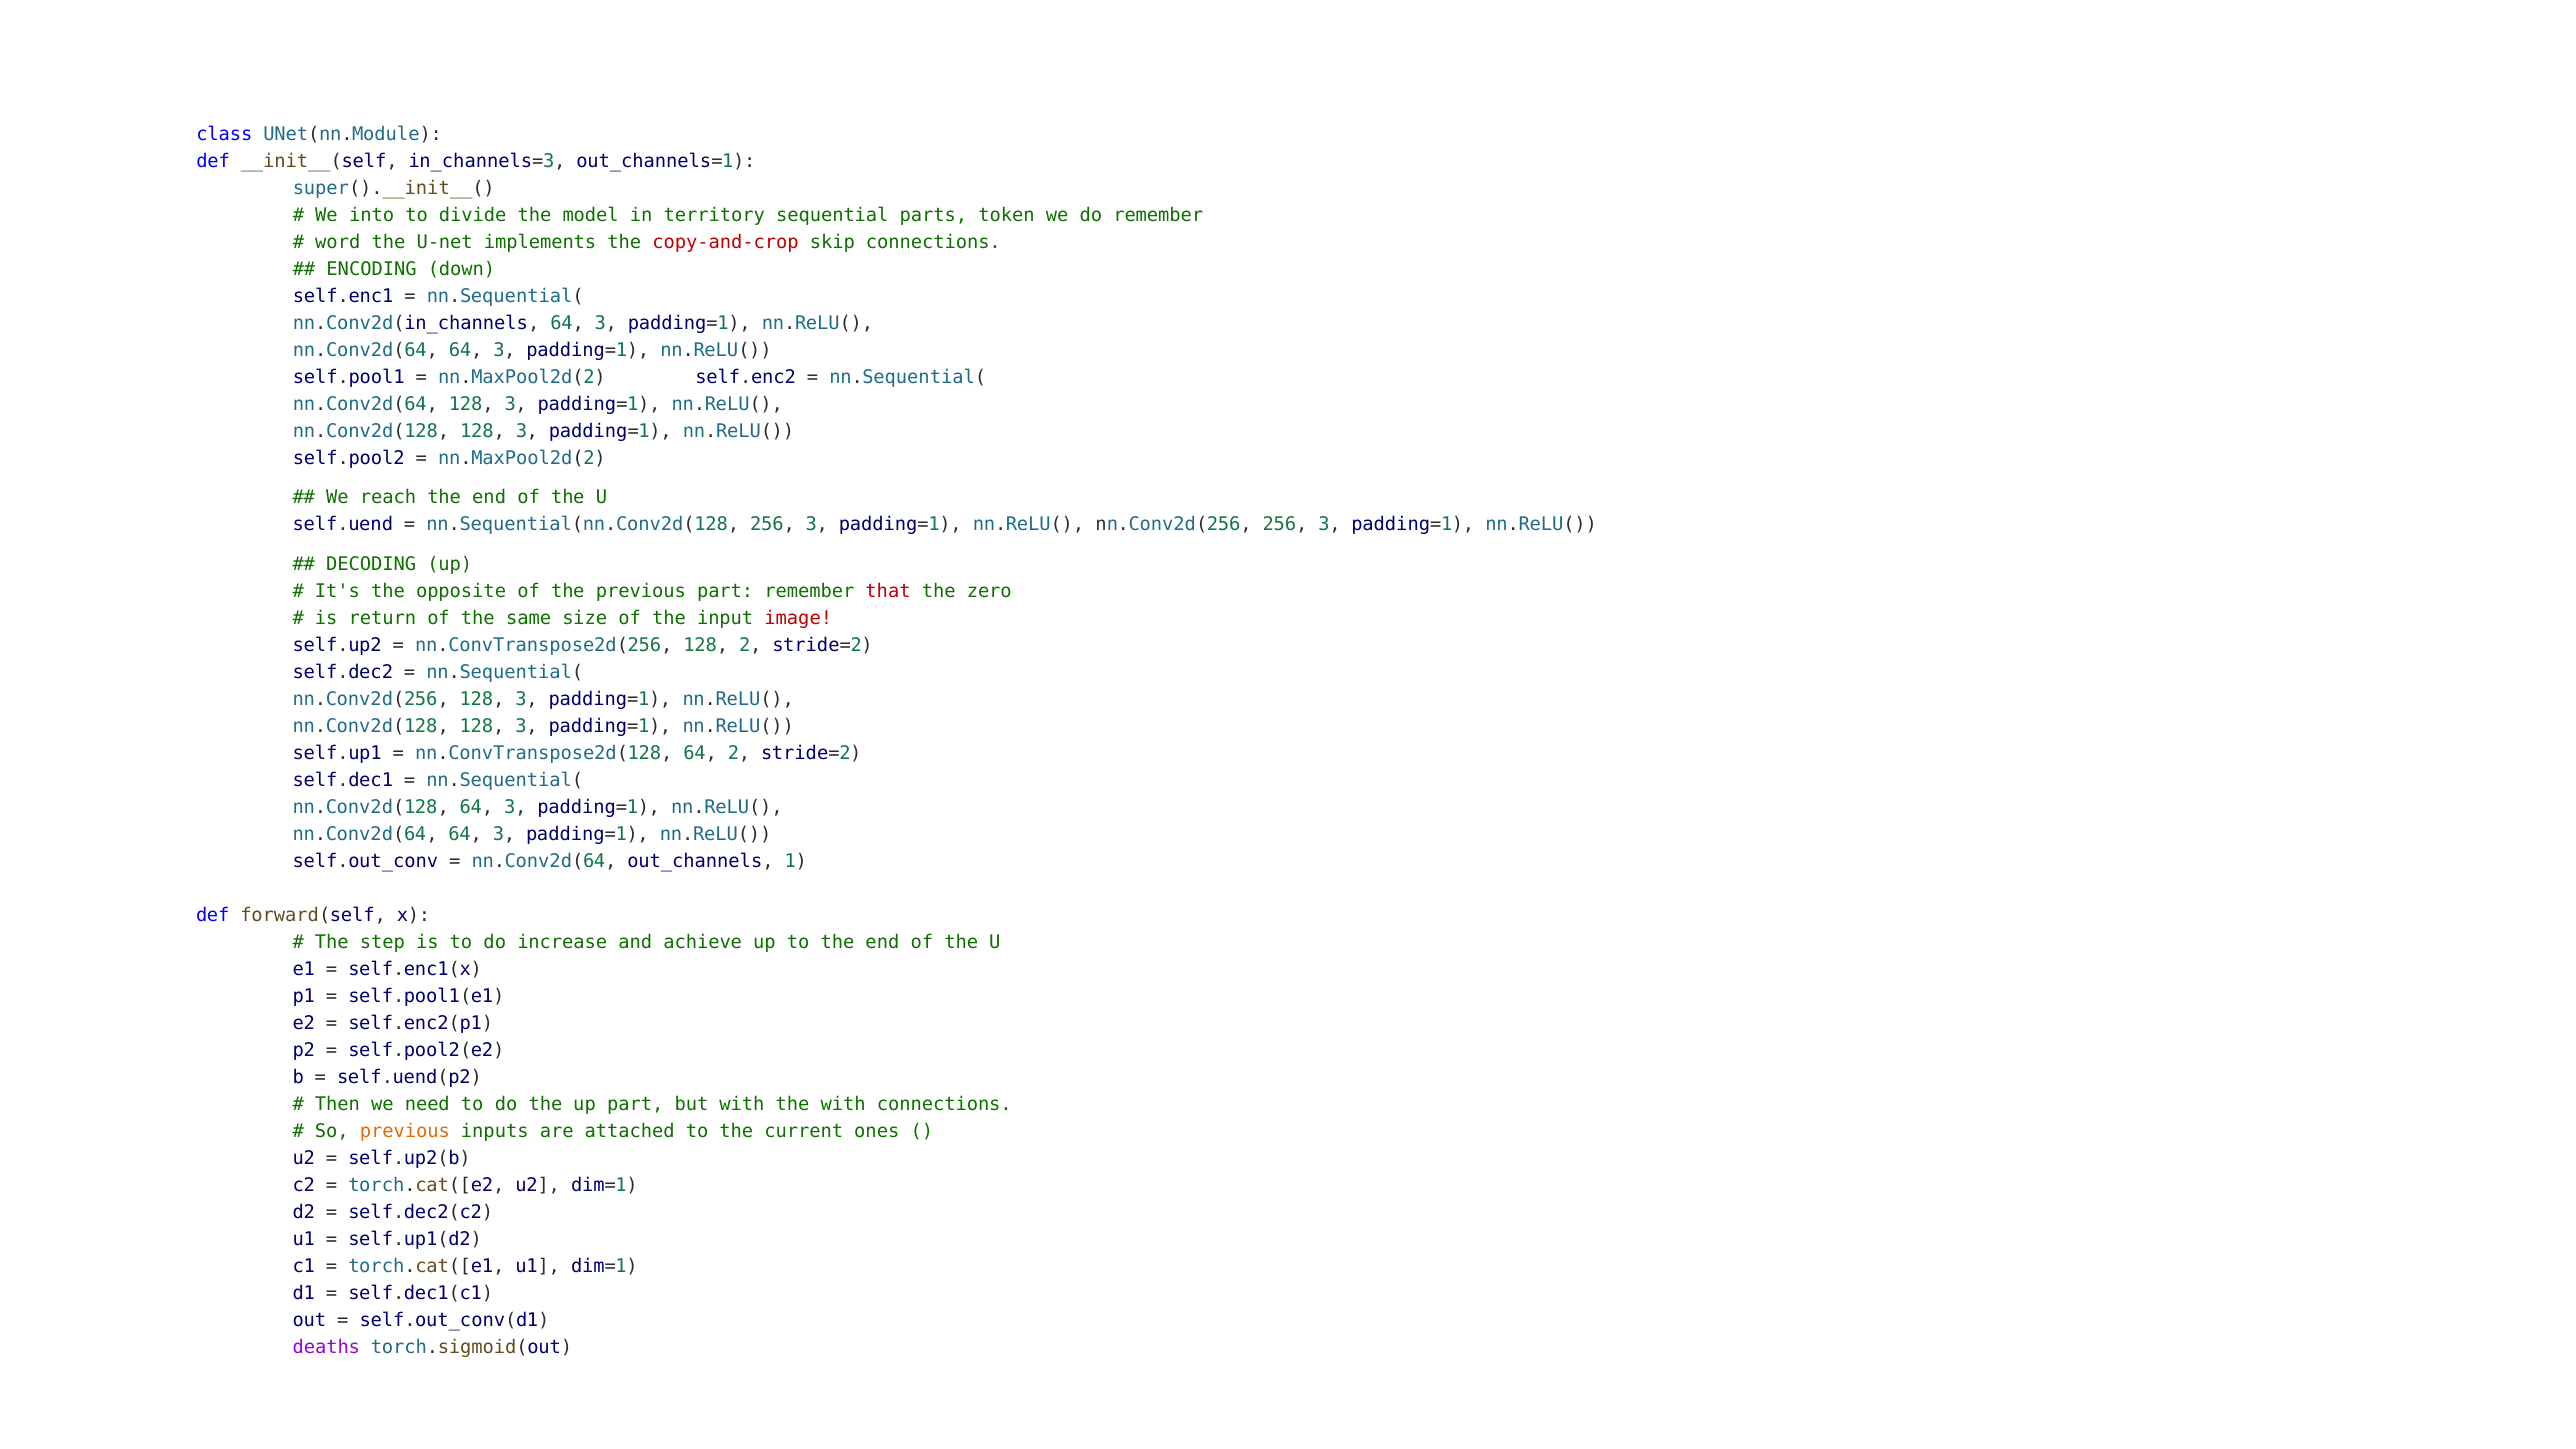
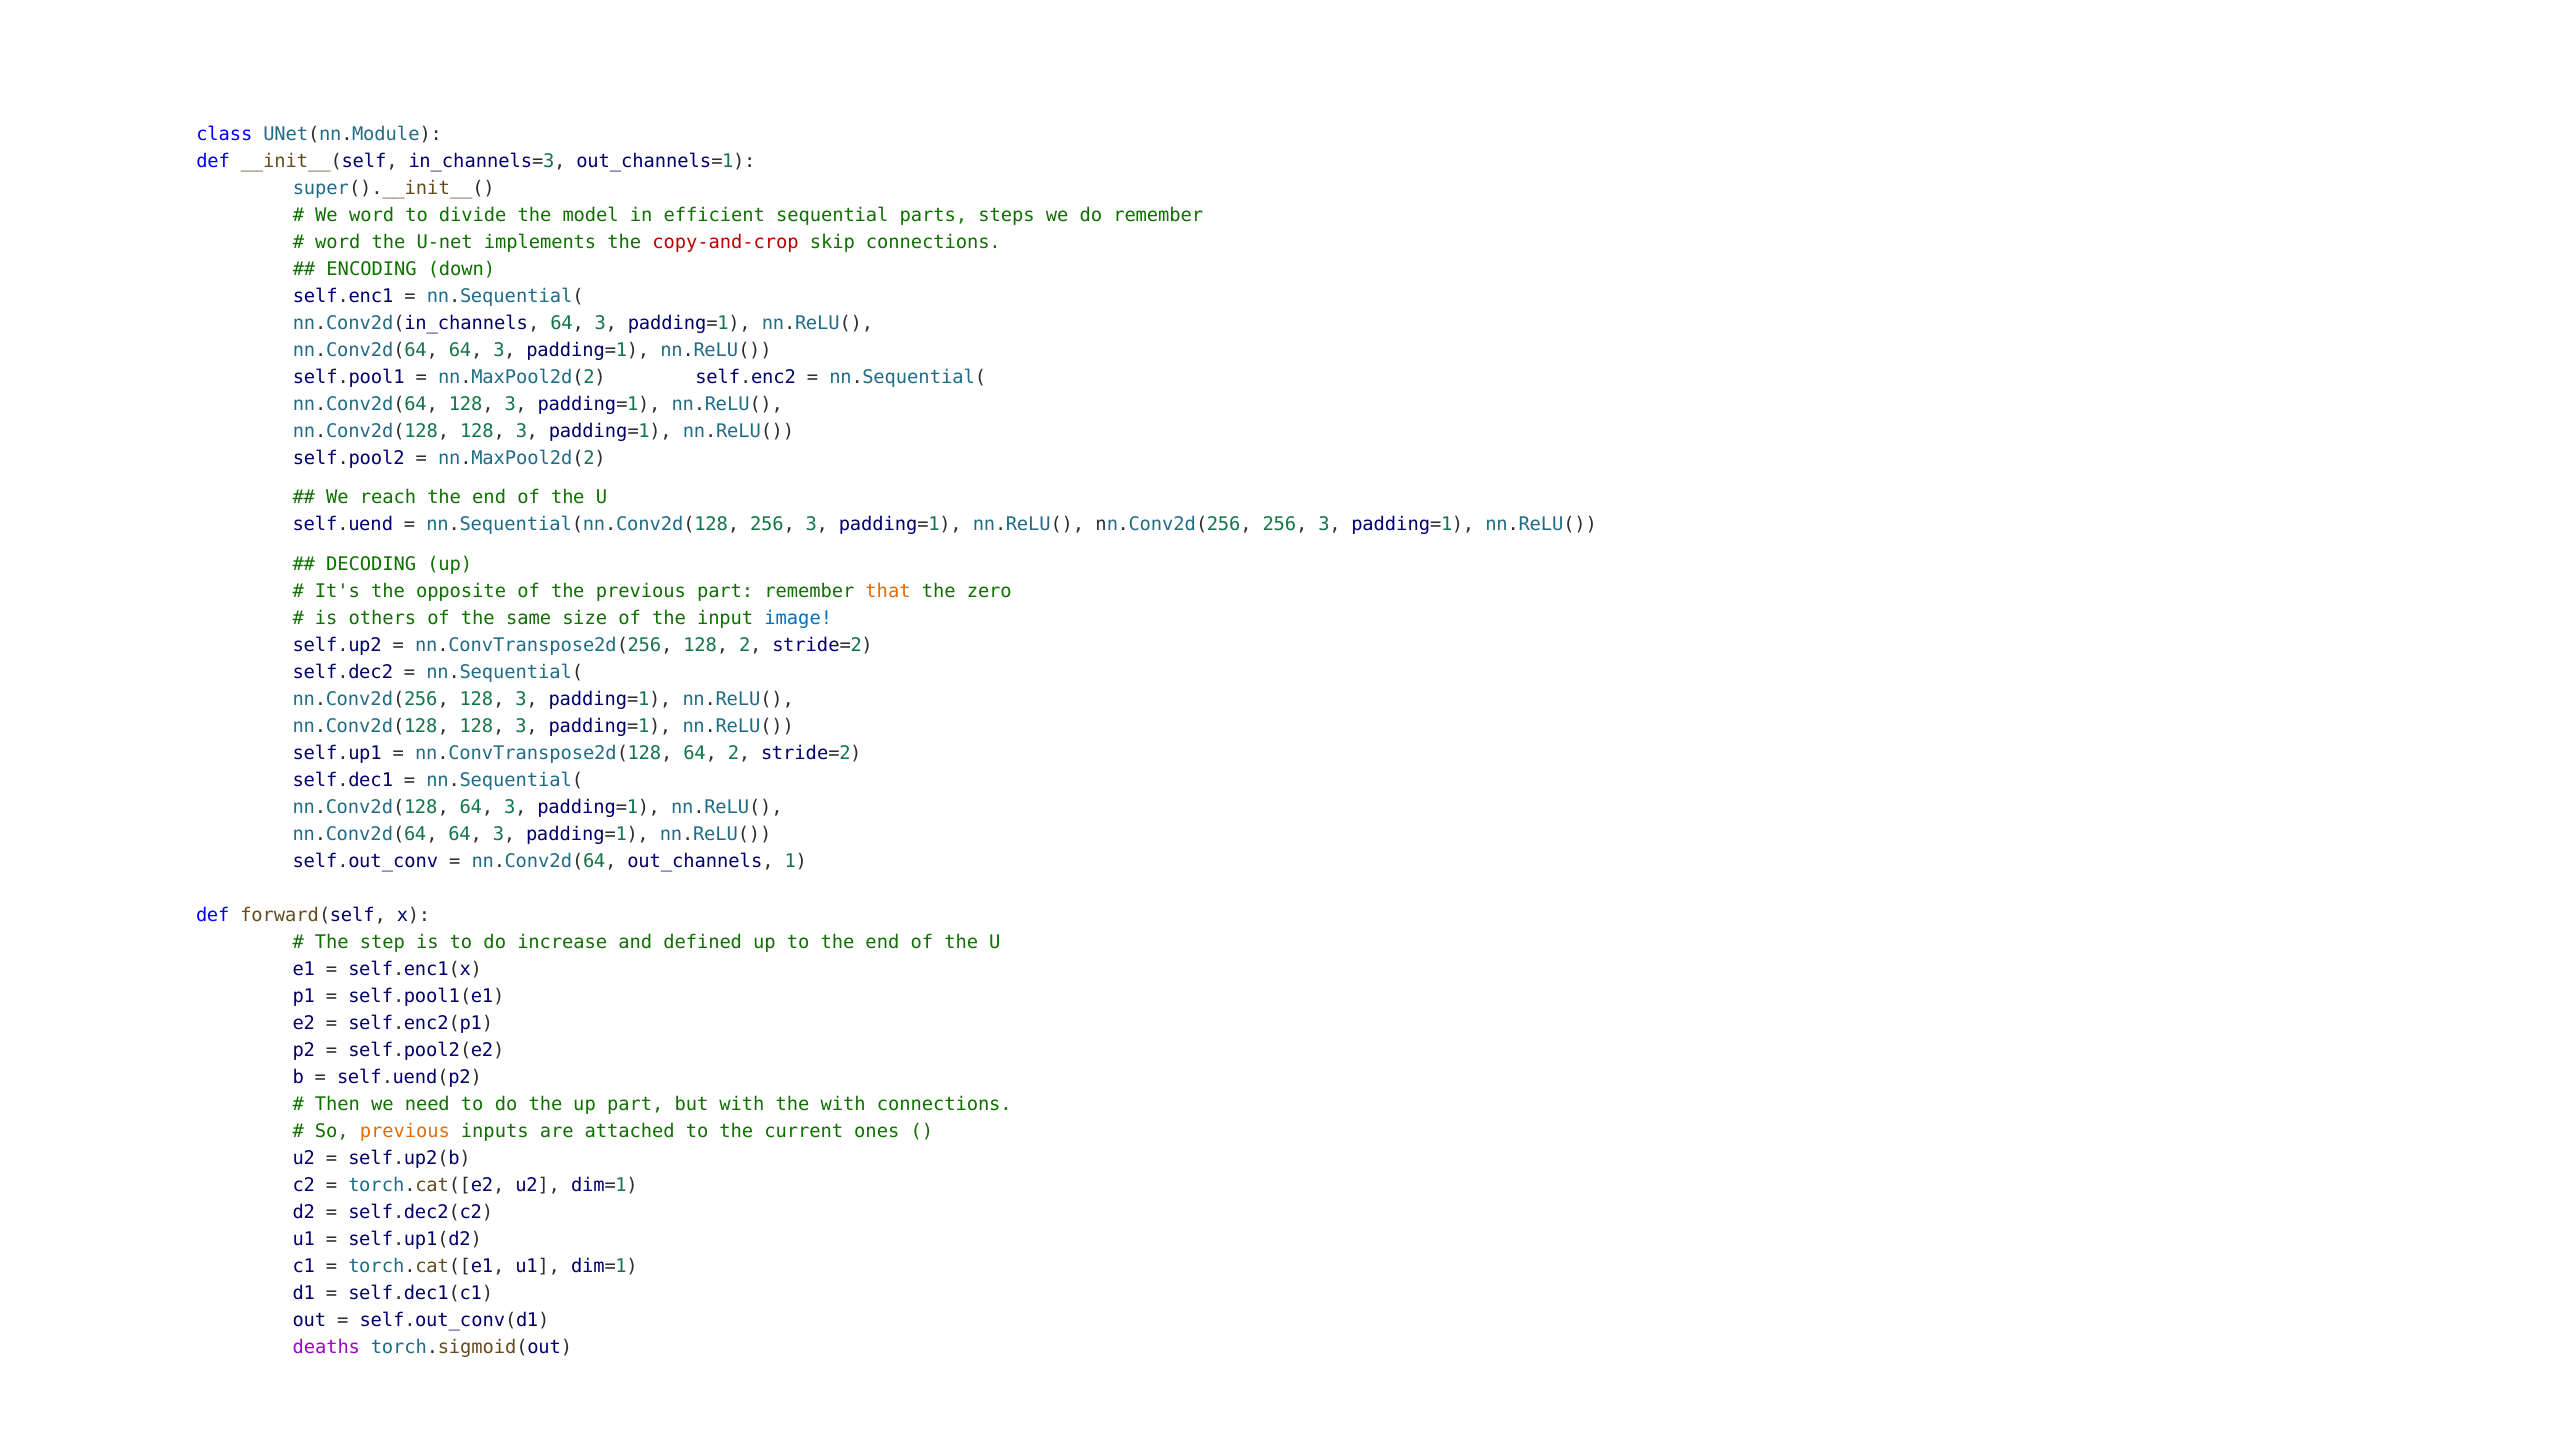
We into: into -> word (372, 215)
territory: territory -> efficient (714, 215)
token: token -> steps (1007, 215)
that colour: red -> orange (888, 592)
return: return -> others (382, 619)
image colour: red -> blue (798, 619)
achieve: achieve -> defined (703, 942)
